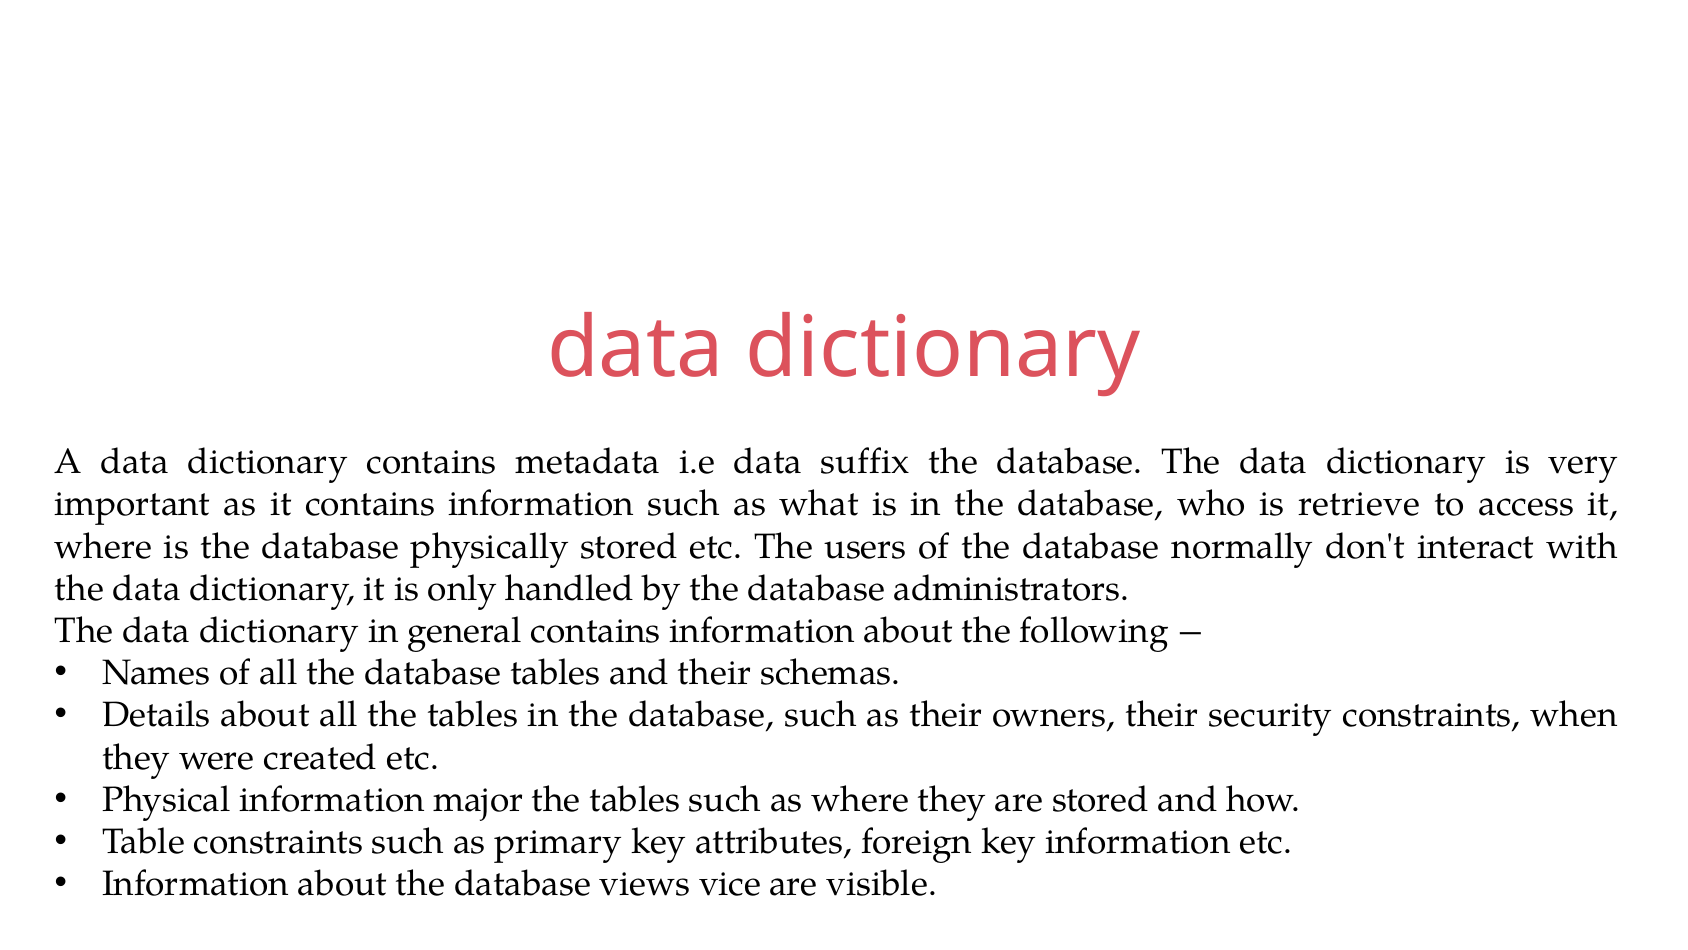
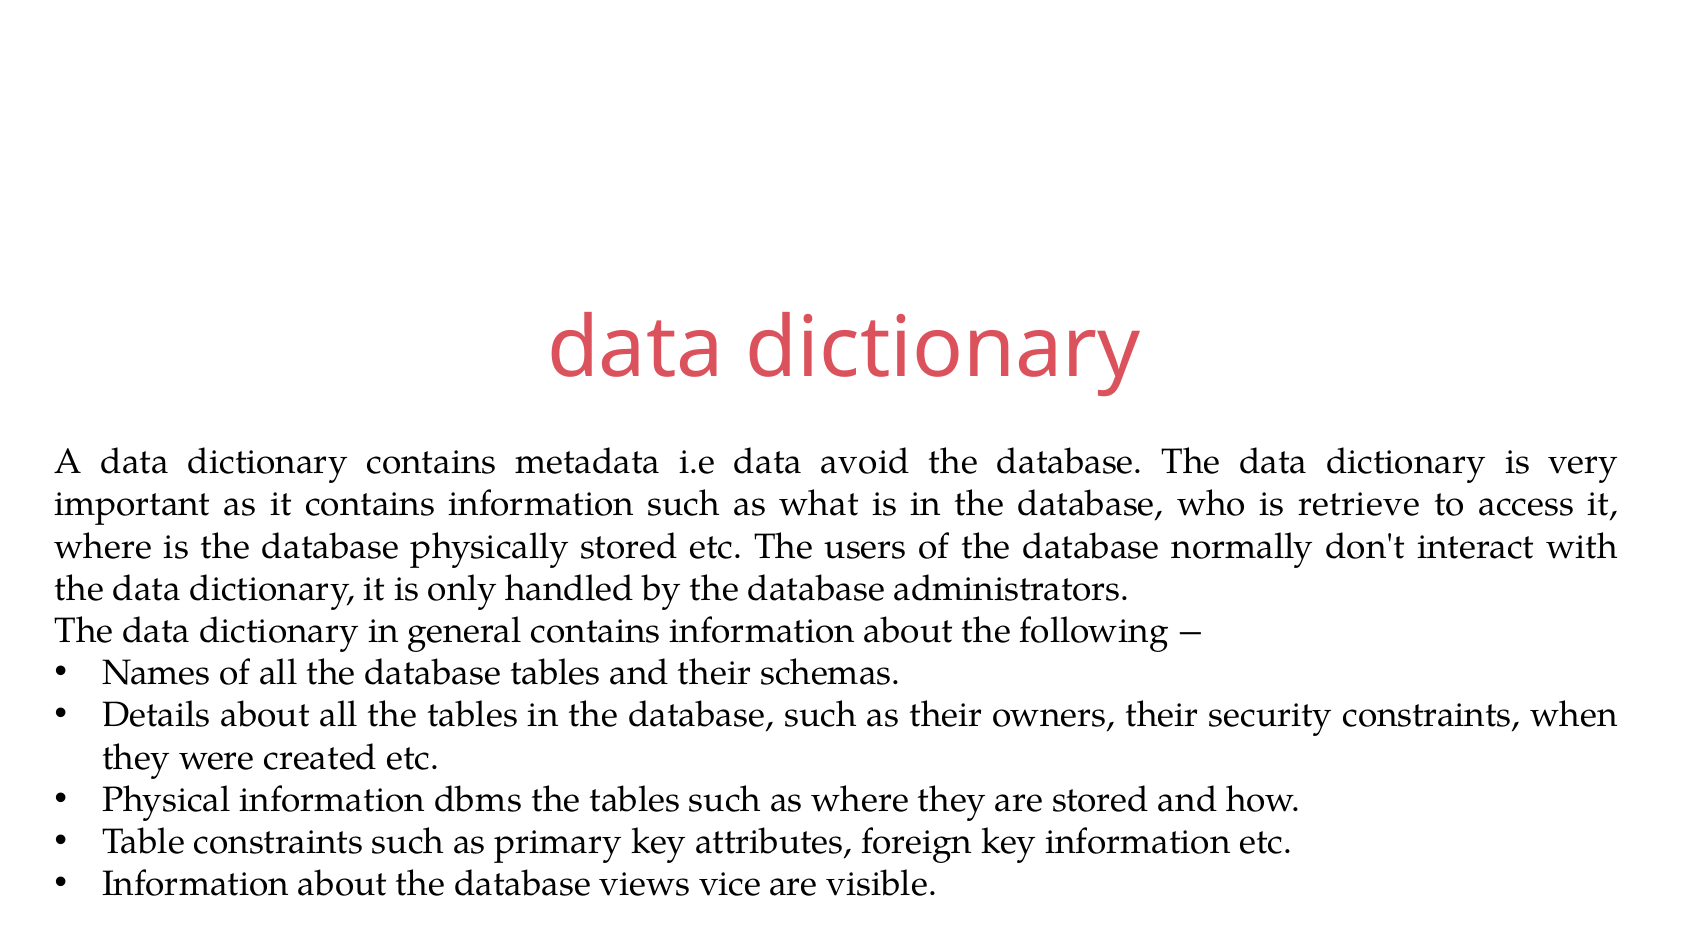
suffix: suffix -> avoid (865, 462)
major: major -> dbms (478, 799)
